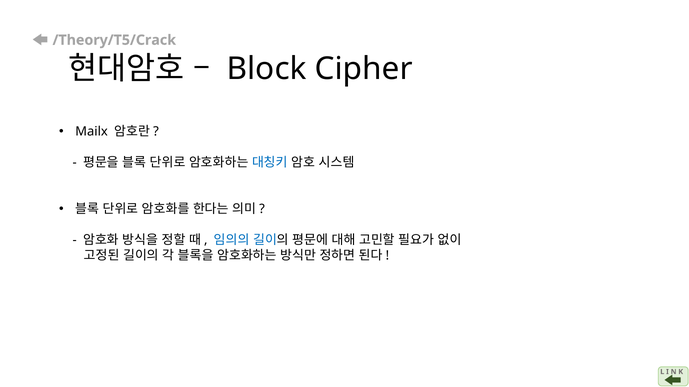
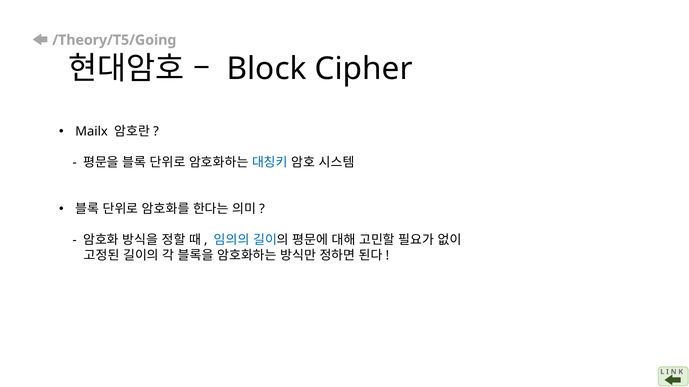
/Theory/T5/Crack: /Theory/T5/Crack -> /Theory/T5/Going (114, 40)
